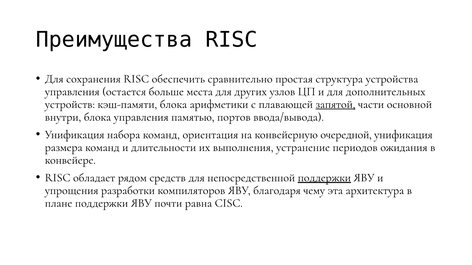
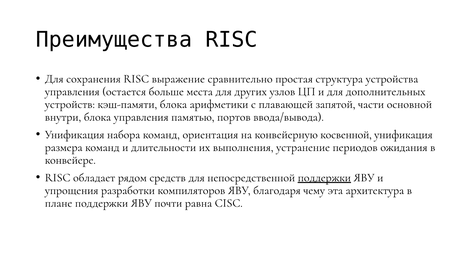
обеспечить: обеспечить -> выражение (178, 79)
запятой underline: present -> none (336, 104)
очередной: очередной -> косвенной (346, 135)
